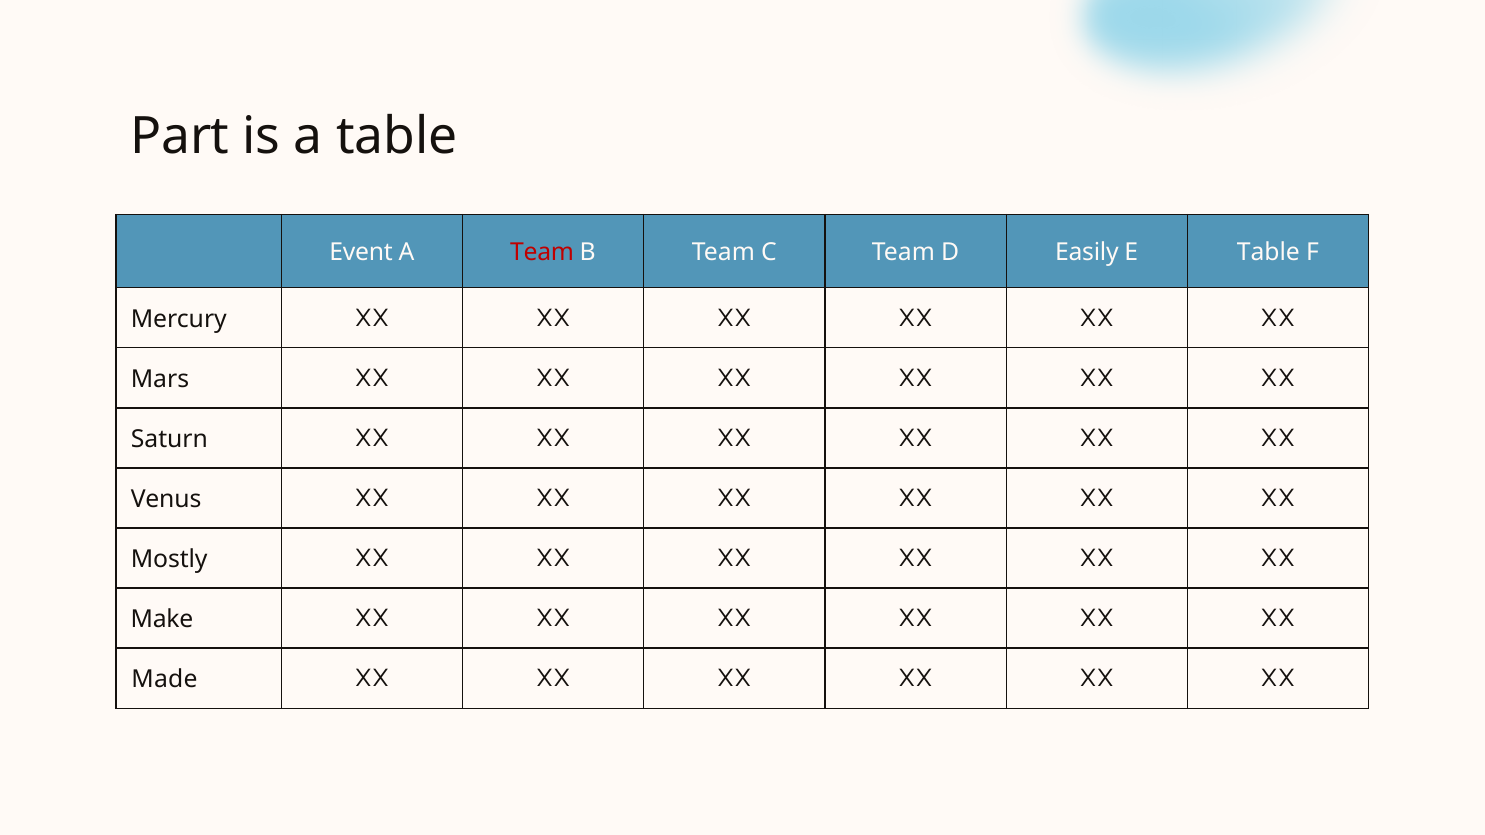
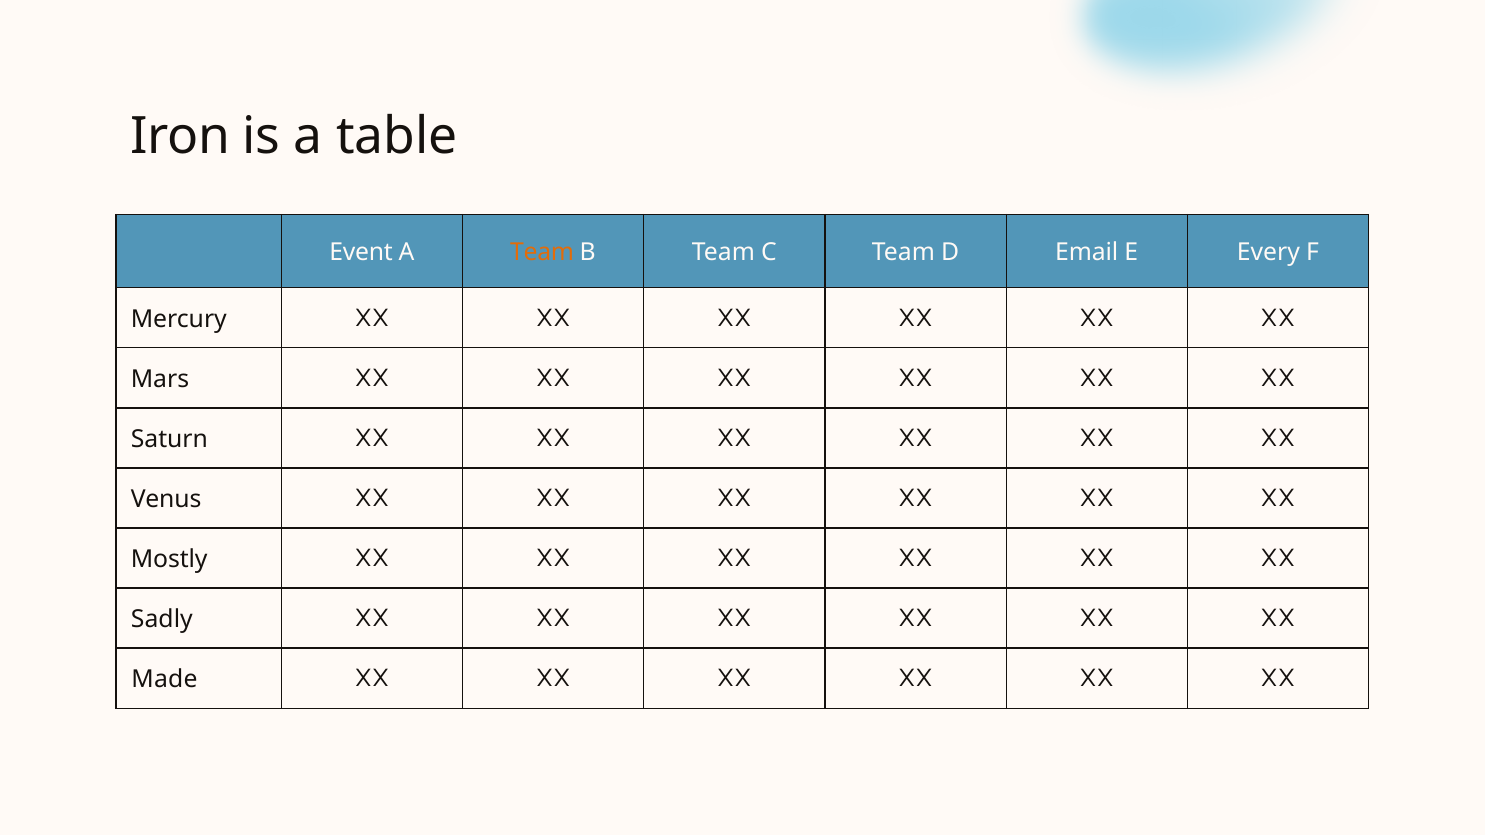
Part: Part -> Iron (180, 136)
Team colour: red -> orange (542, 253)
Easily: Easily -> Email (1087, 253)
E Table: Table -> Every (1268, 253)
Make: Make -> Sadly (162, 620)
